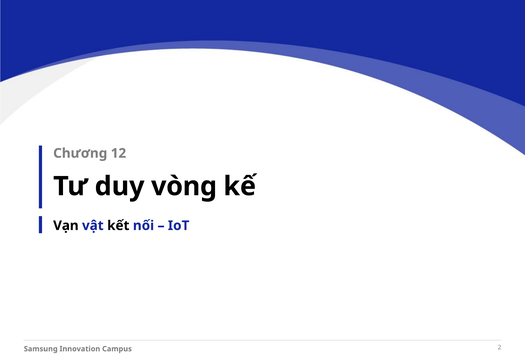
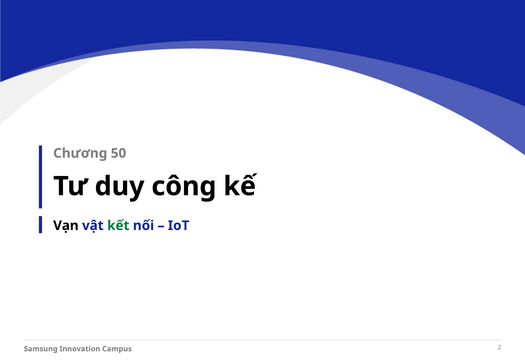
12: 12 -> 50 (118, 154)
vòng: vòng -> công (184, 187)
kết colour: black -> green (118, 226)
